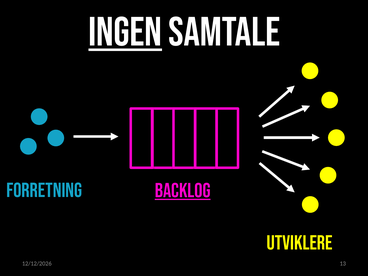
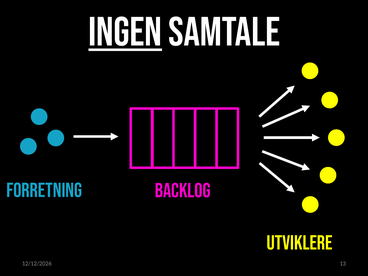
BACKLOG underline: present -> none (183, 191)
